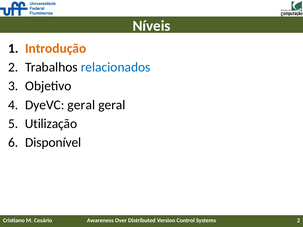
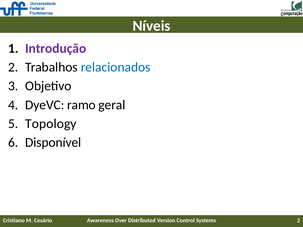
Introdução colour: orange -> purple (56, 48)
DyeVC geral: geral -> ramo (81, 105)
Utilização: Utilização -> Topology (51, 124)
